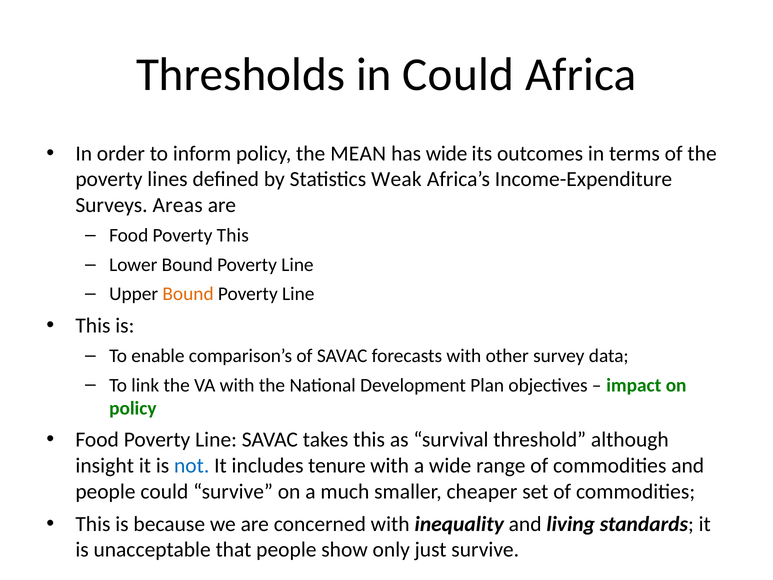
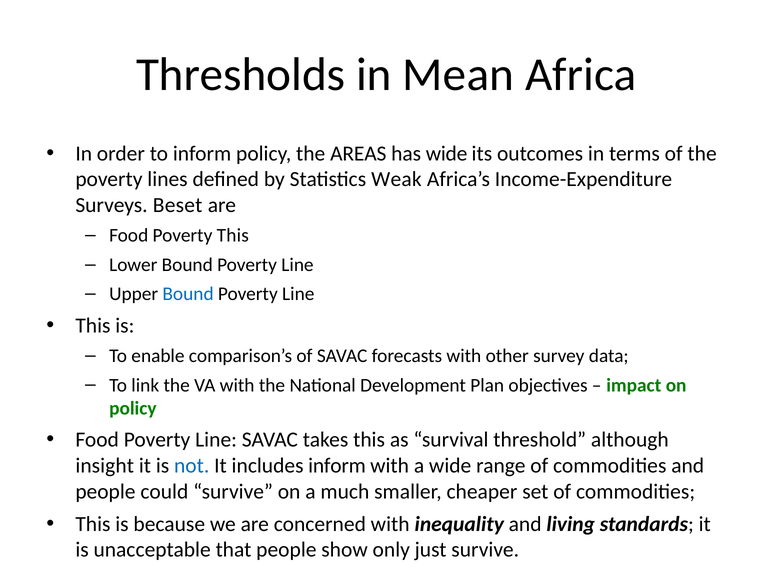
in Could: Could -> Mean (458, 75)
MEAN: MEAN -> AREAS (358, 154)
Areas: Areas -> Beset (178, 205)
Bound colour: orange -> blue (188, 294)
includes tenure: tenure -> inform (337, 465)
